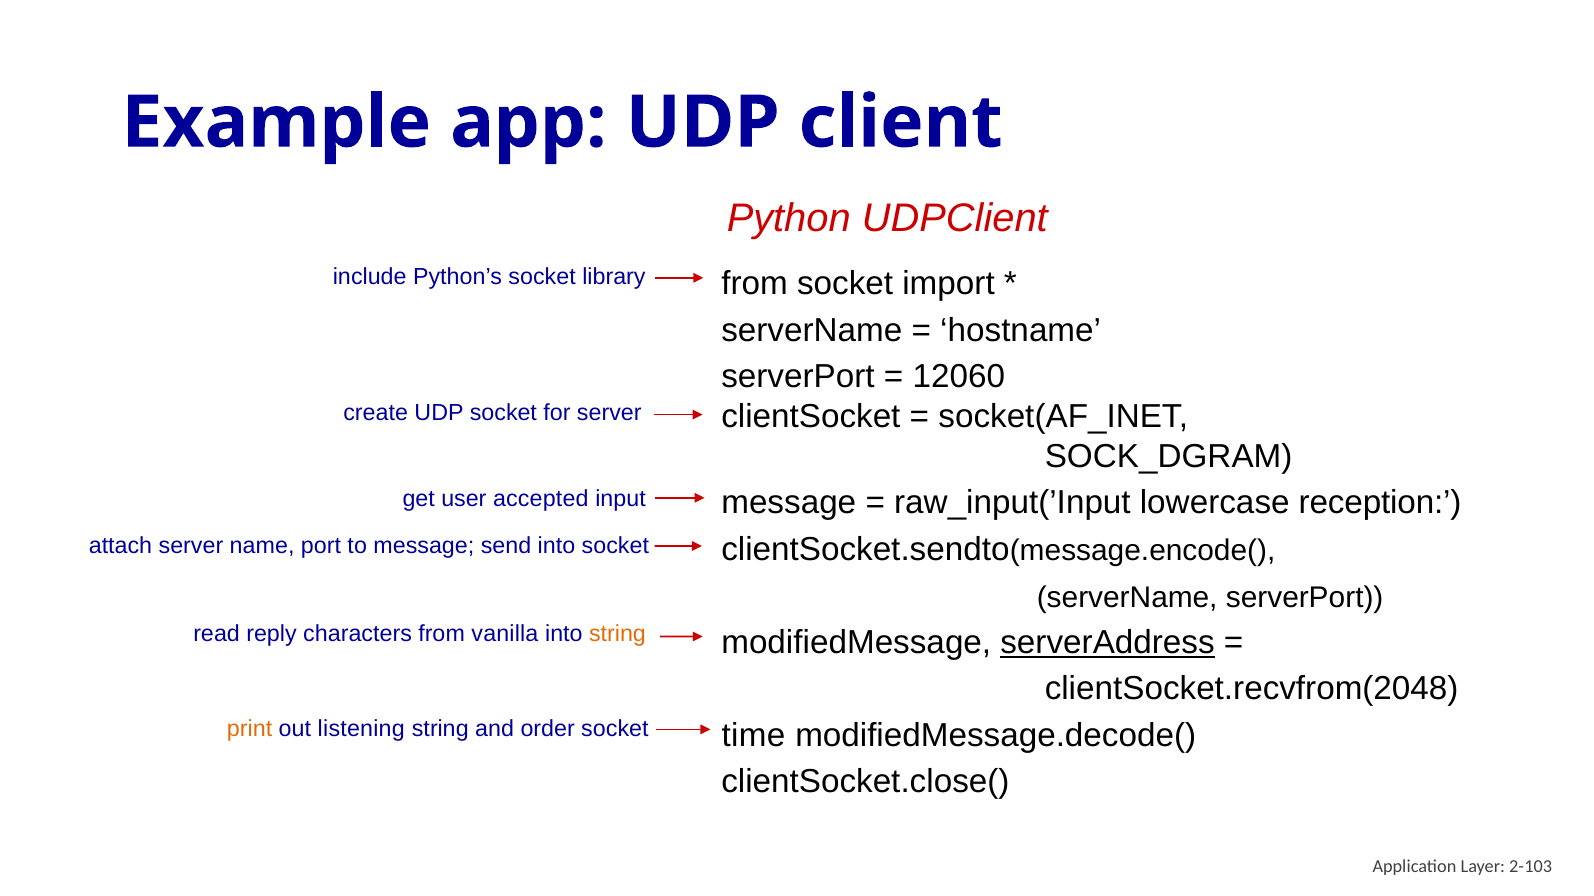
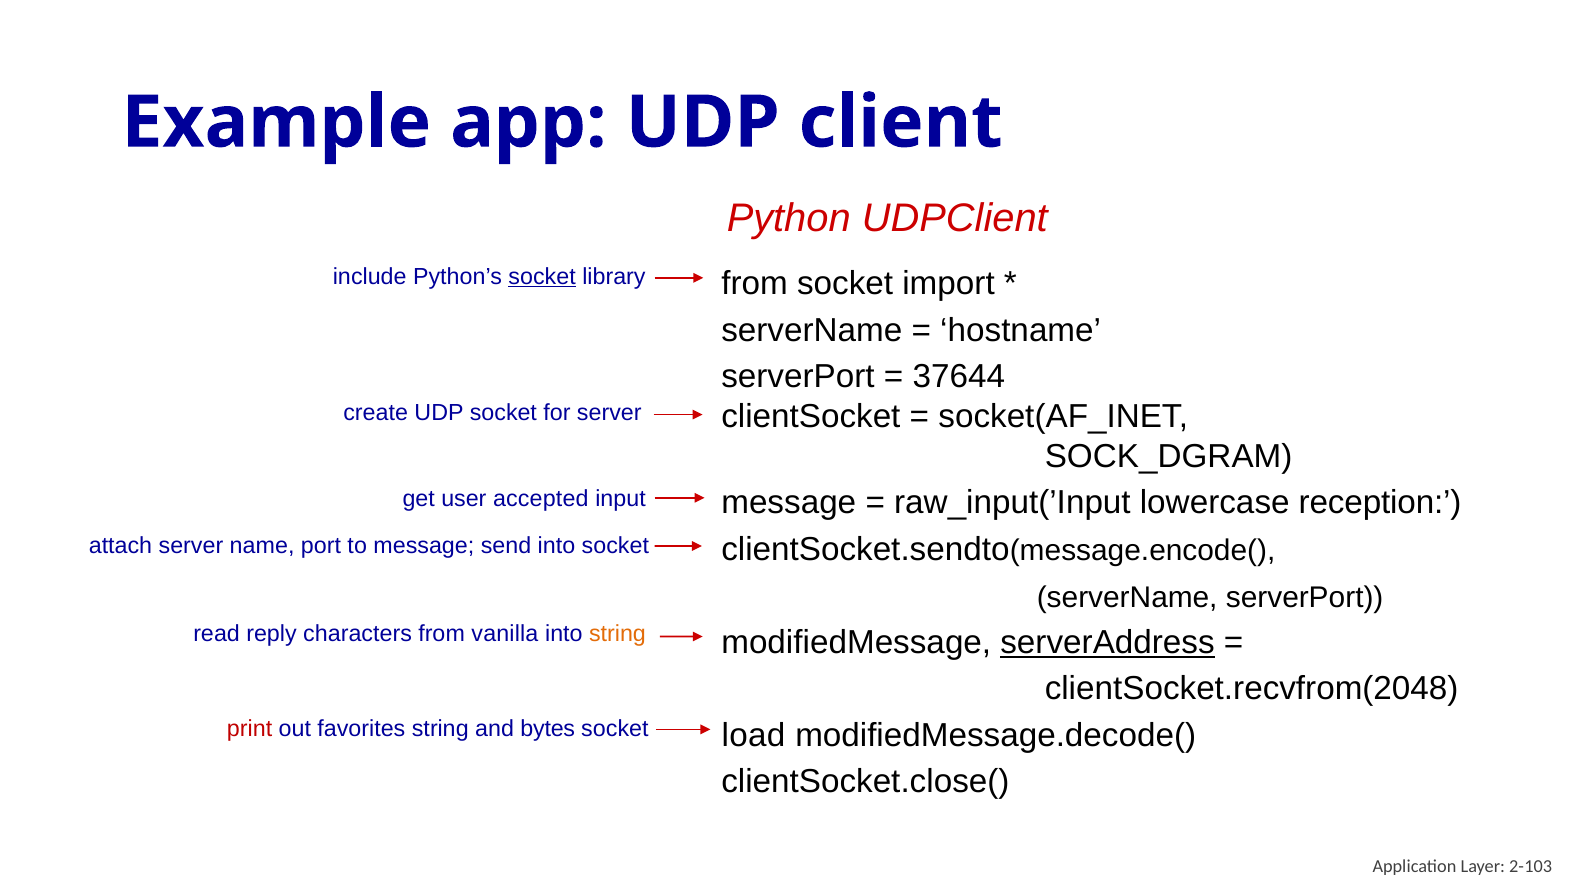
socket underline: none -> present (542, 277)
12060: 12060 -> 37644 (959, 377)
print colour: orange -> red (250, 729)
listening: listening -> favorites (361, 729)
order: order -> bytes (548, 729)
time: time -> load (754, 736)
